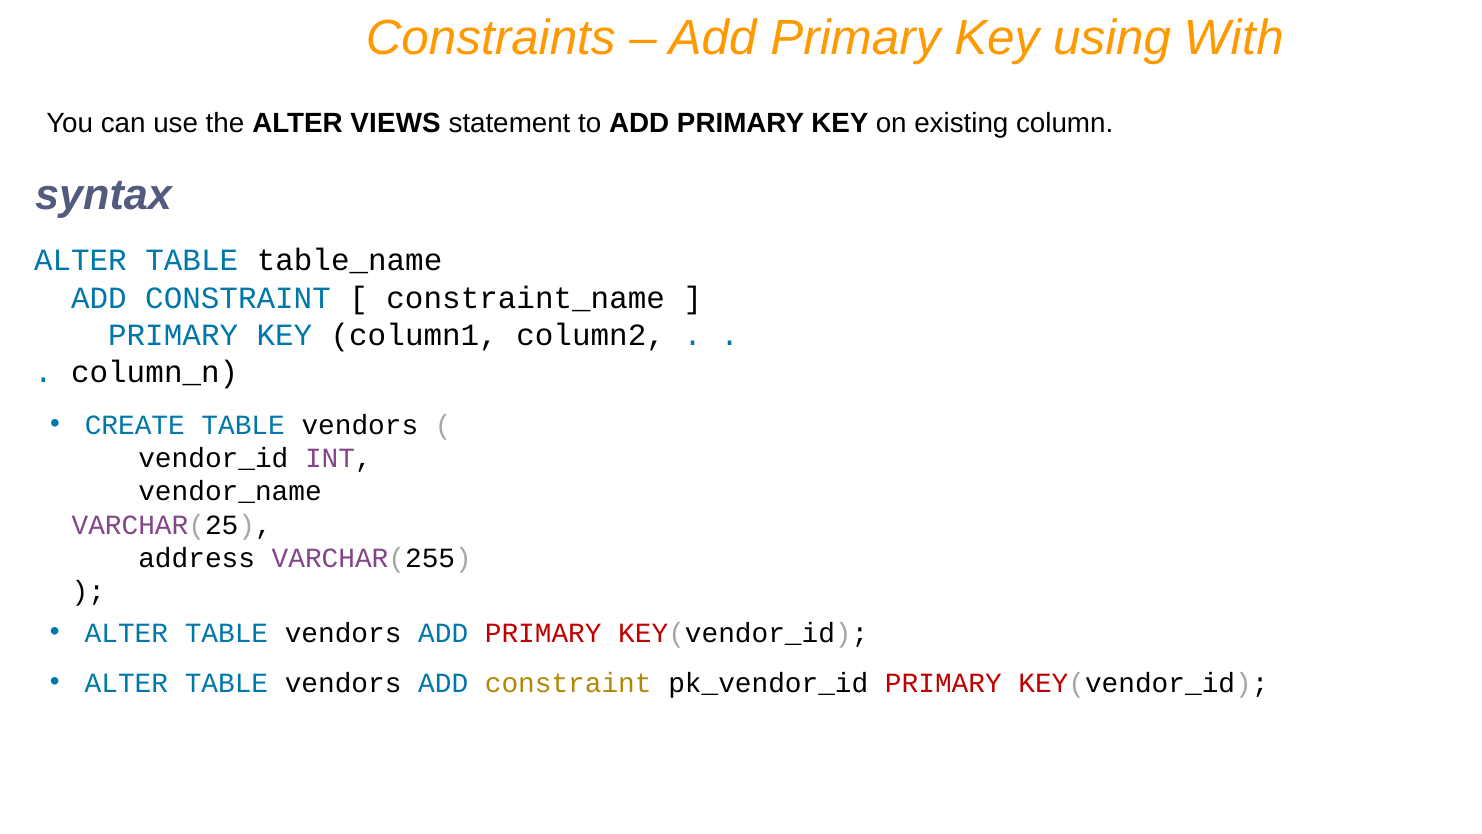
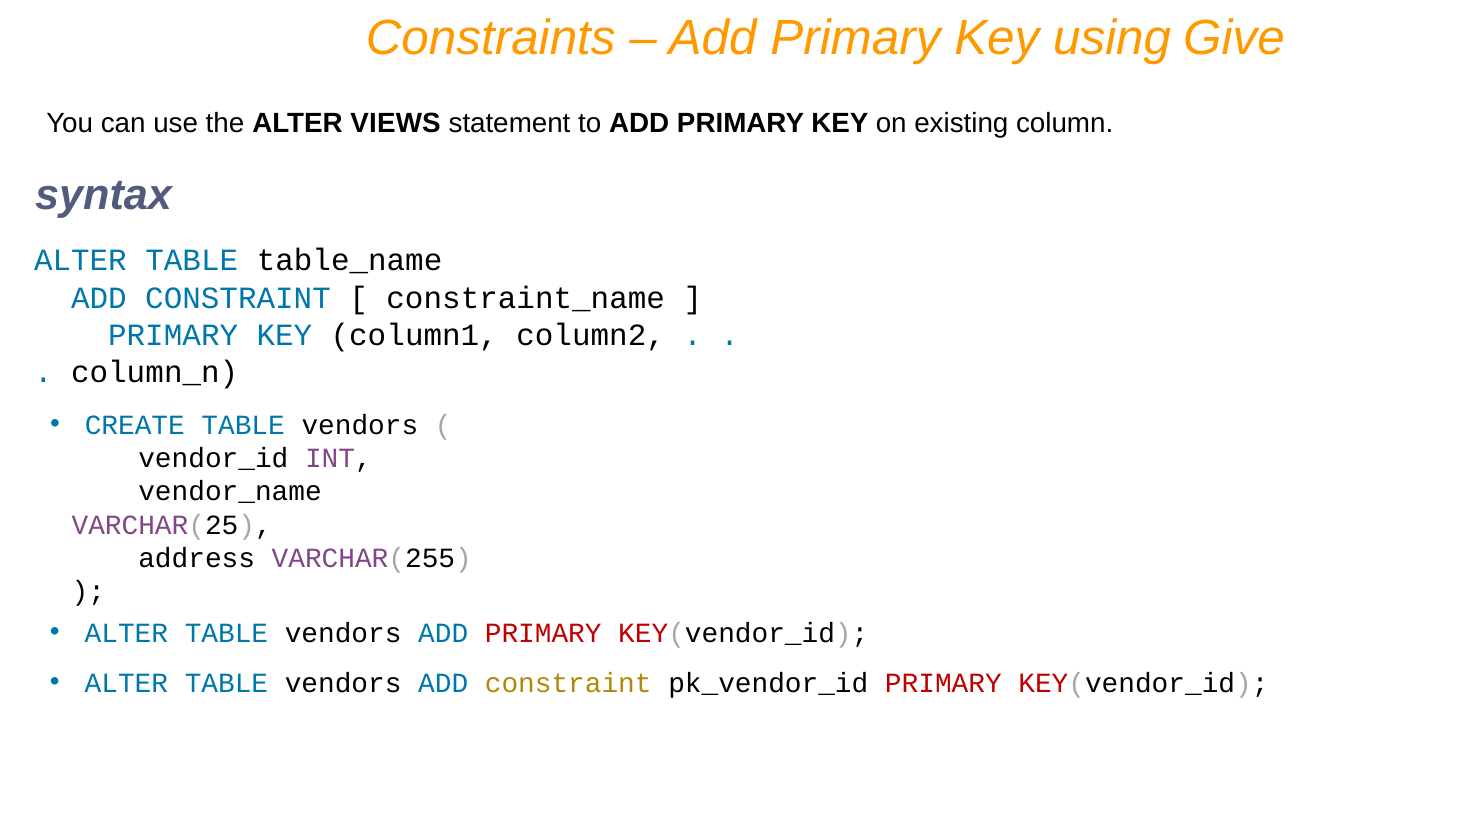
With: With -> Give (1234, 39)
